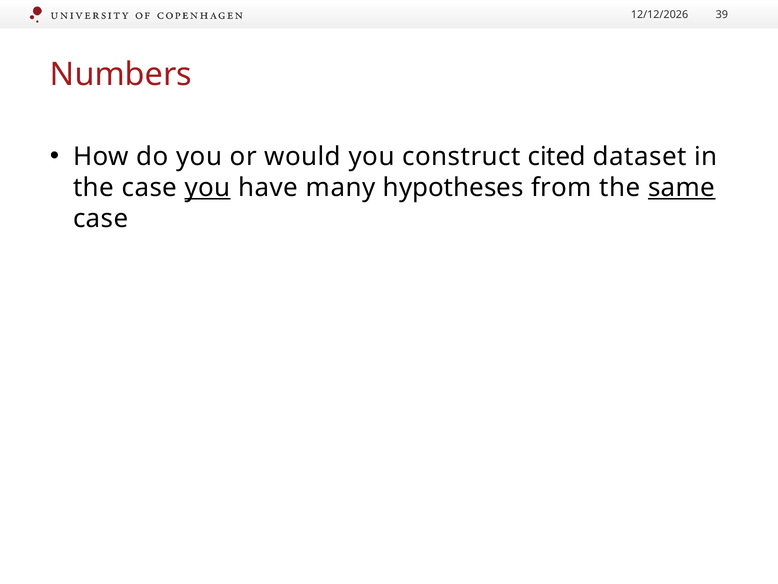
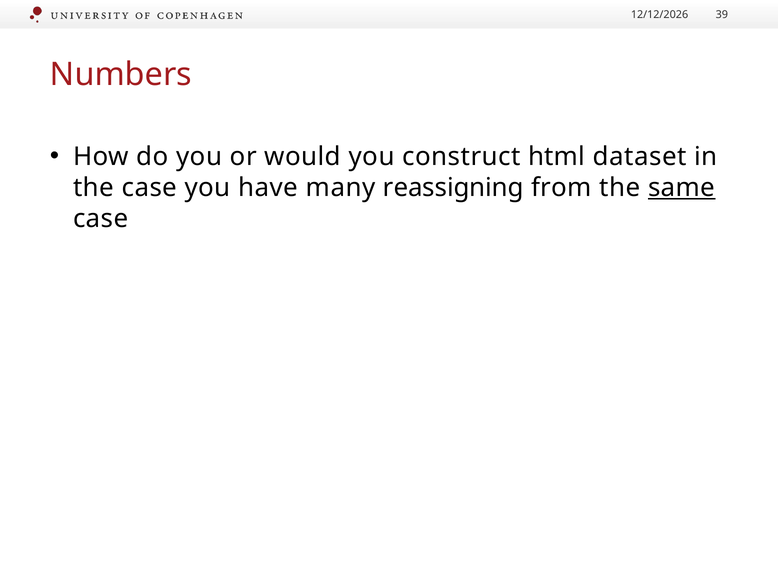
cited: cited -> html (557, 157)
you underline: present -> none (208, 188)
hypotheses: hypotheses -> reassigning (453, 188)
